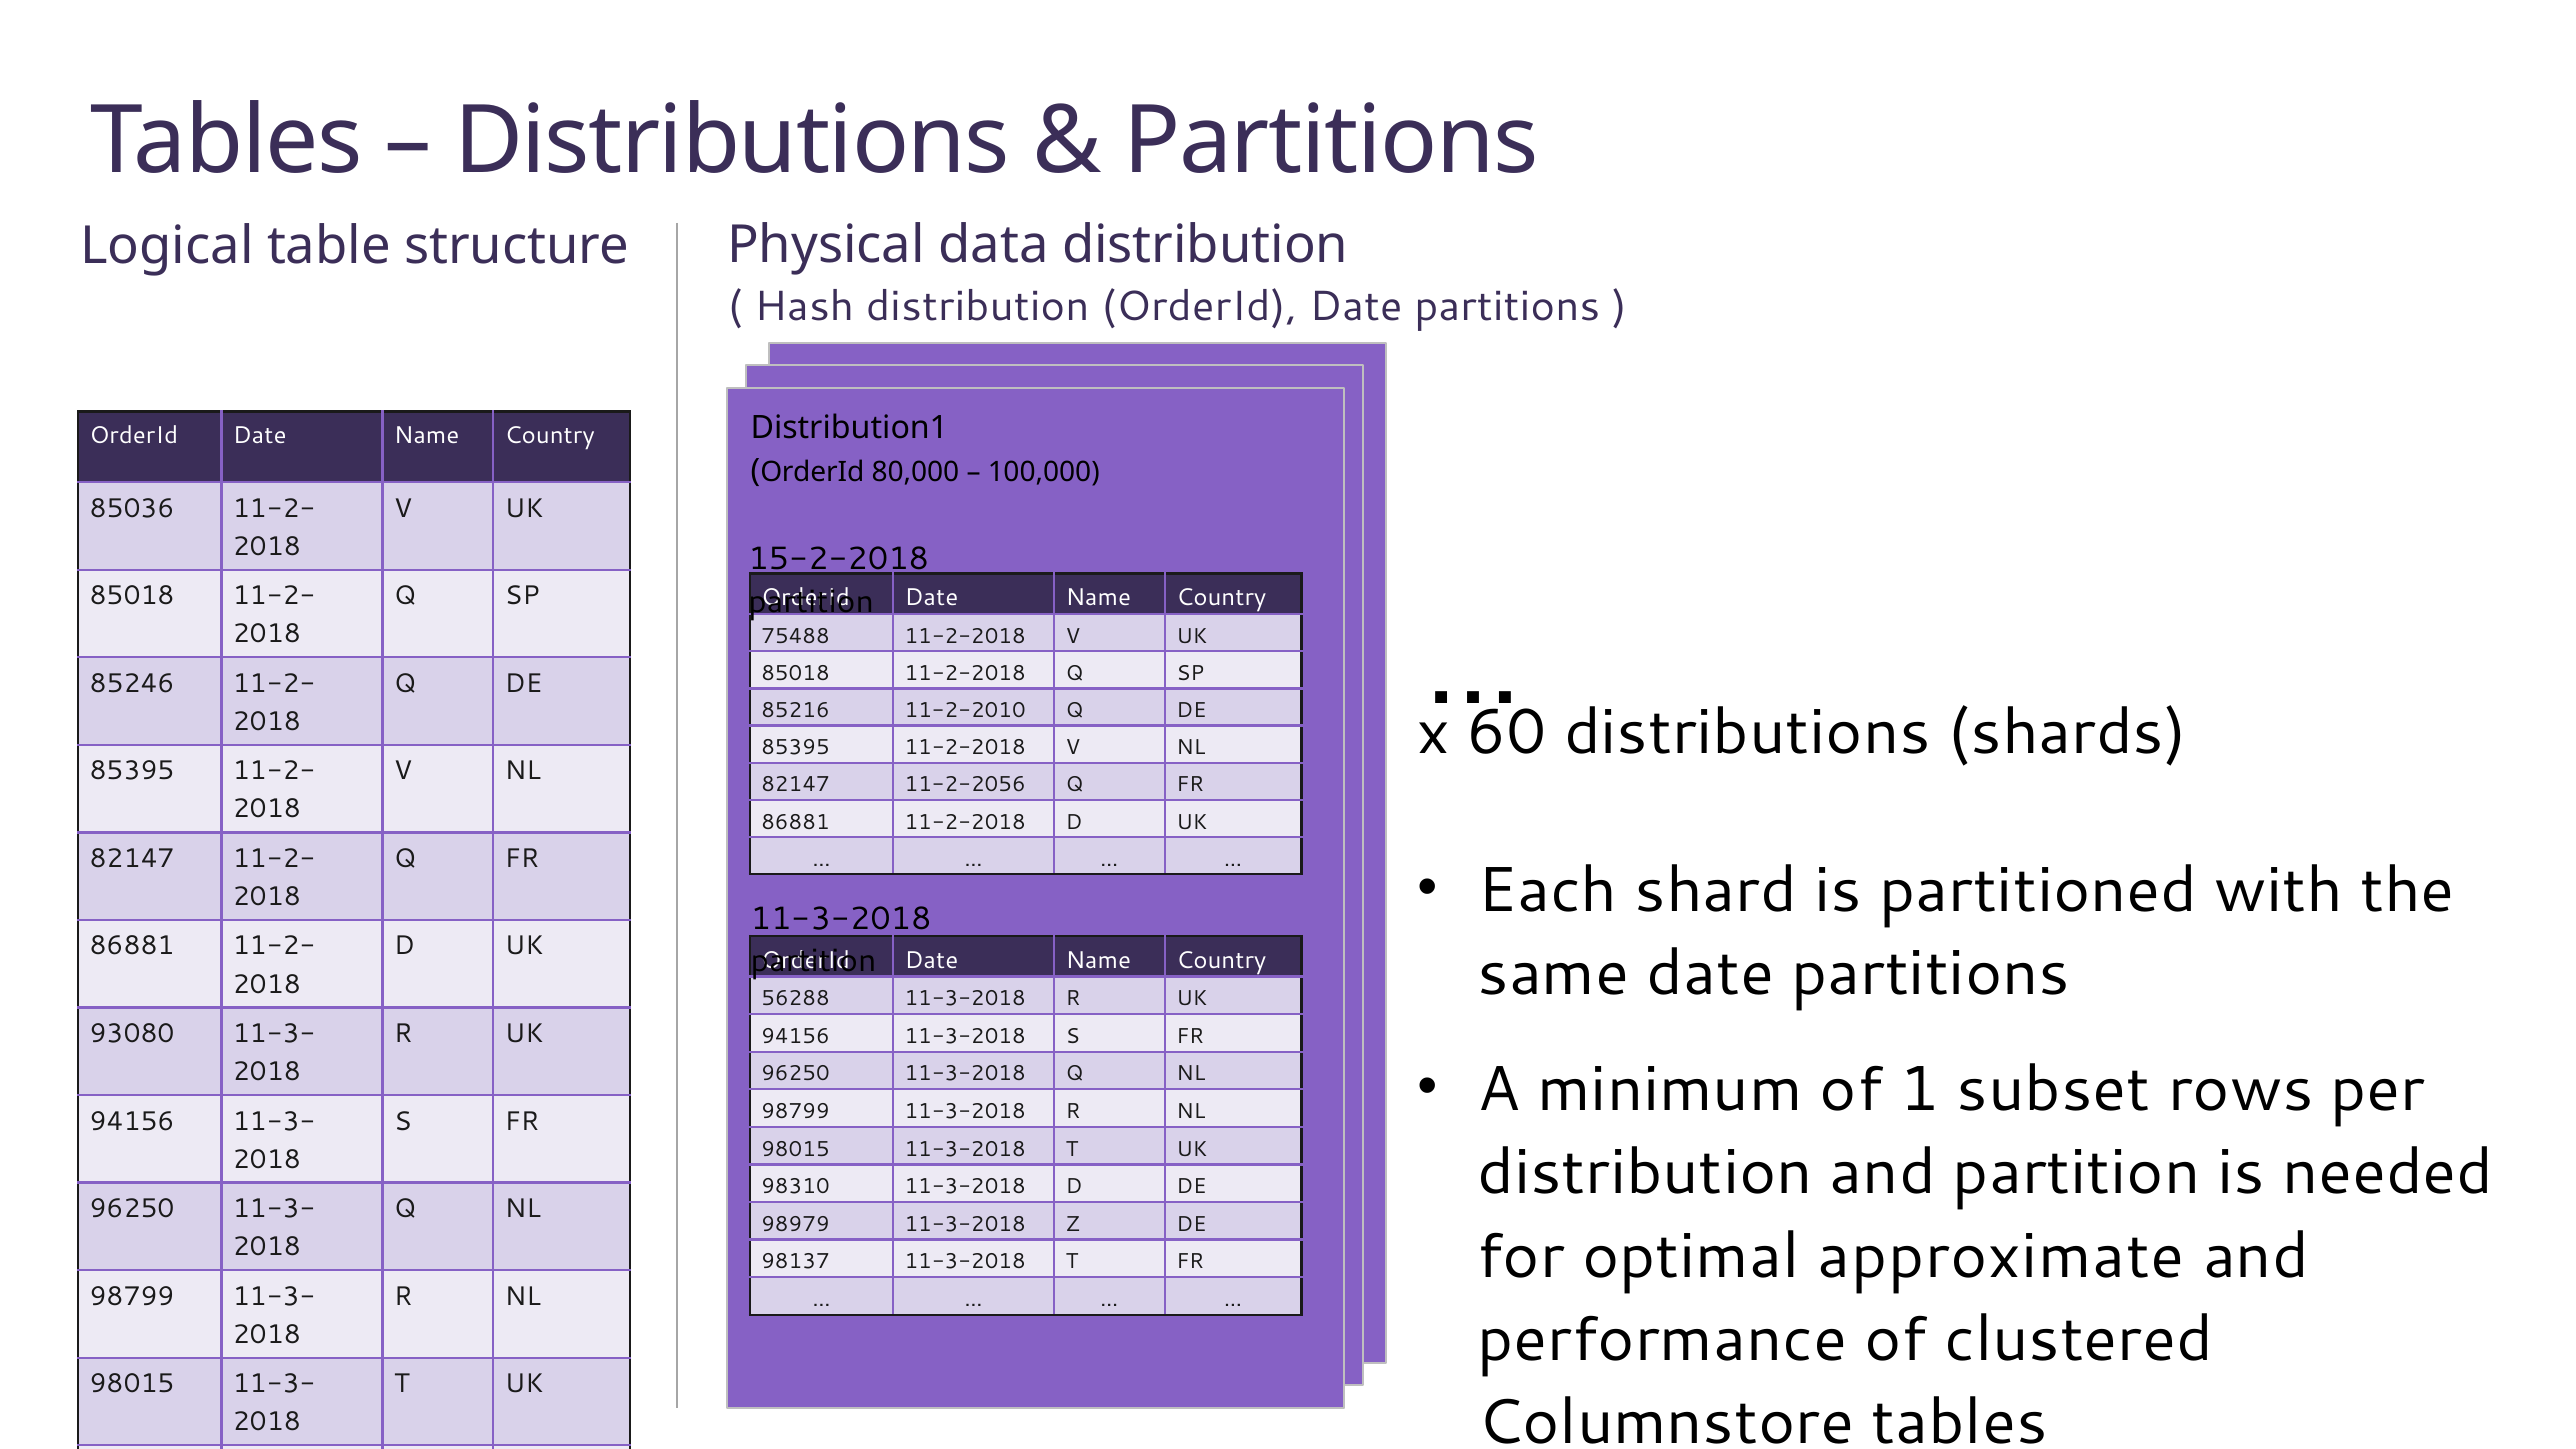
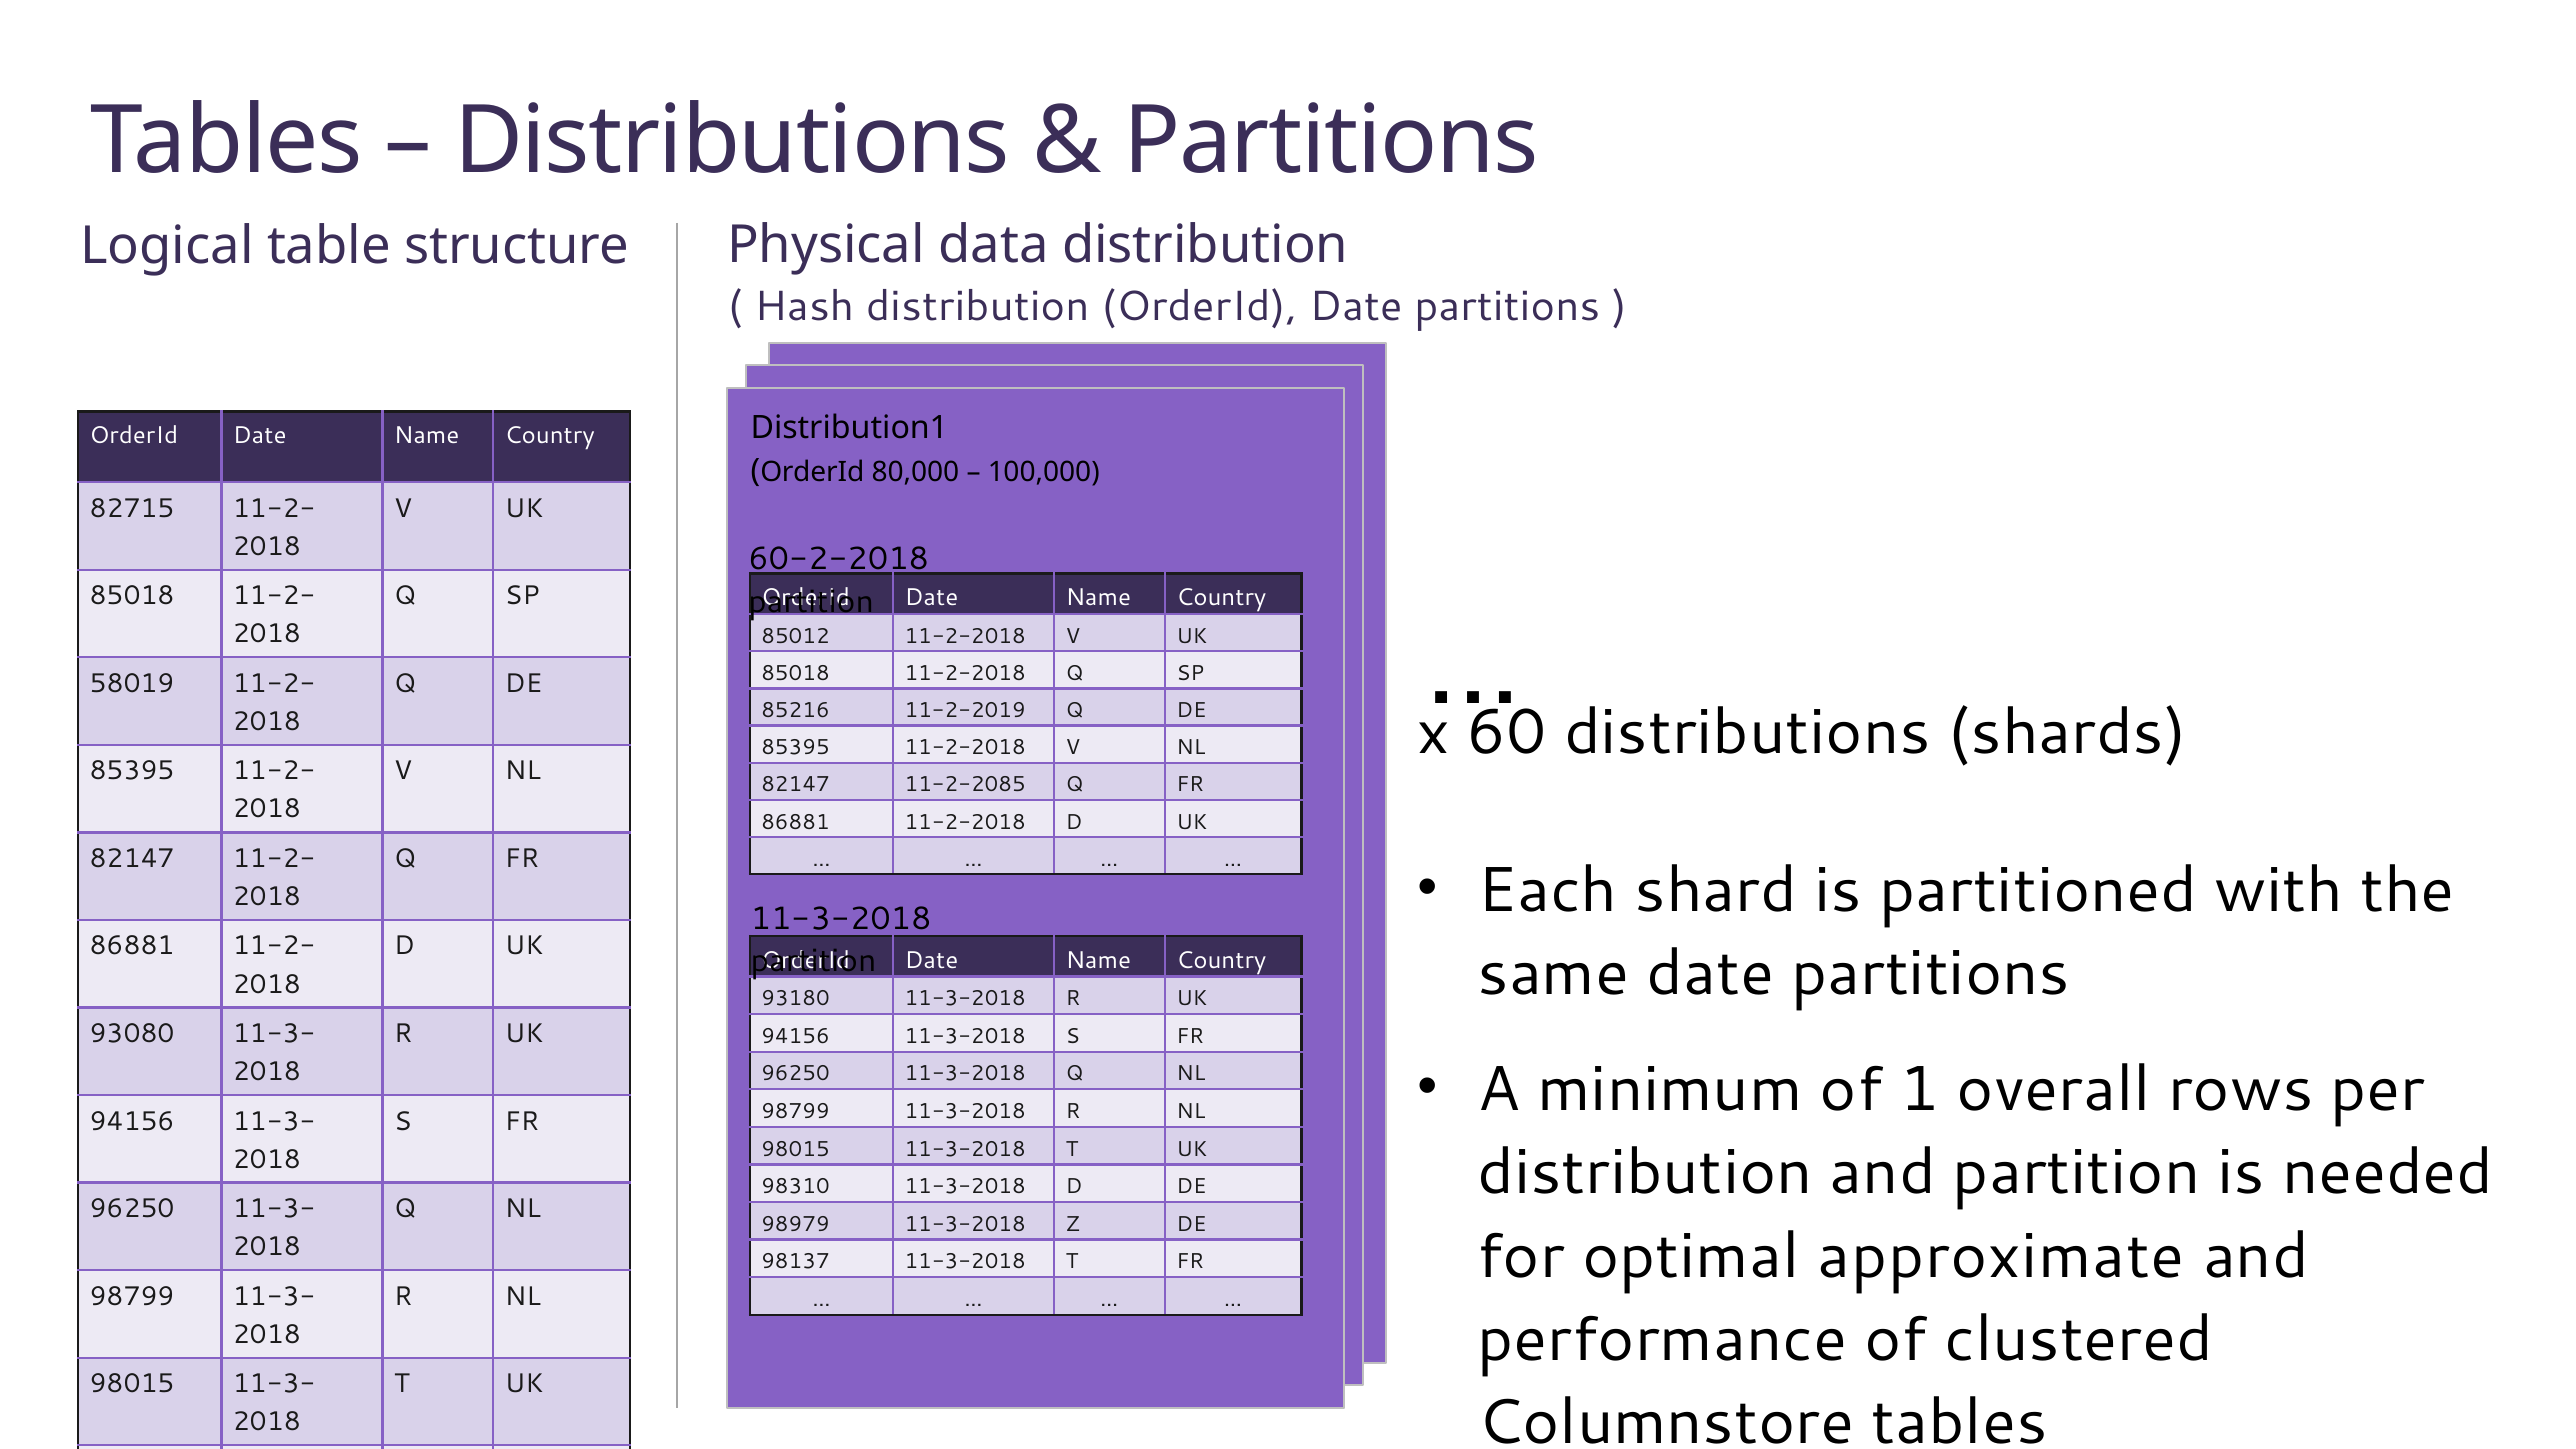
85036: 85036 -> 82715 (132, 508)
15-2-2018: 15-2-2018 -> 60-2-2018 (839, 559)
75488: 75488 -> 85012 (796, 636)
85246: 85246 -> 58019 (132, 683)
11-2-2010: 11-2-2010 -> 11-2-2019 (965, 710)
11-2-2056: 11-2-2056 -> 11-2-2085 (965, 785)
56288: 56288 -> 93180 (796, 999)
subset: subset -> overall (2054, 1089)
